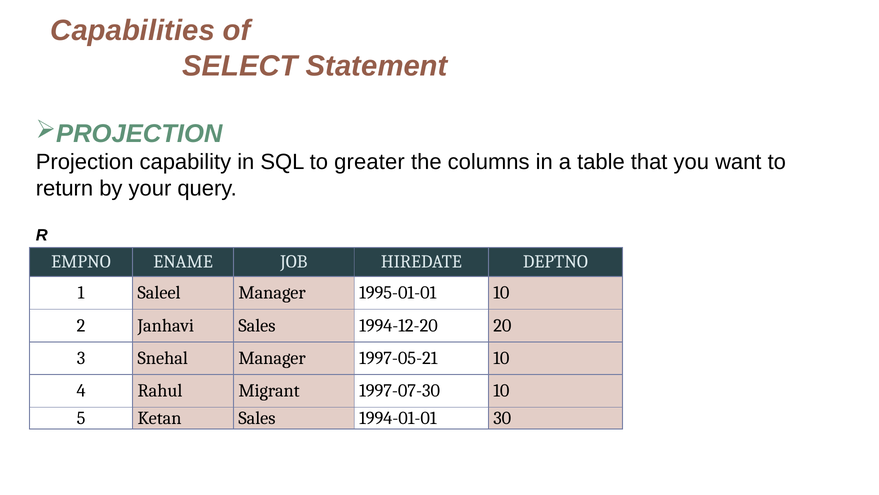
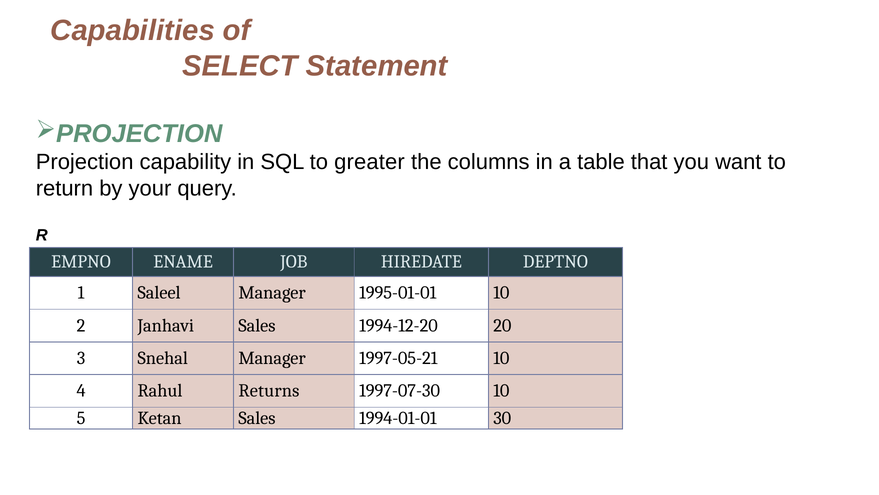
Migrant: Migrant -> Returns (269, 390)
